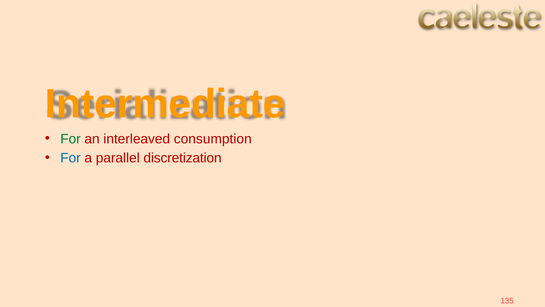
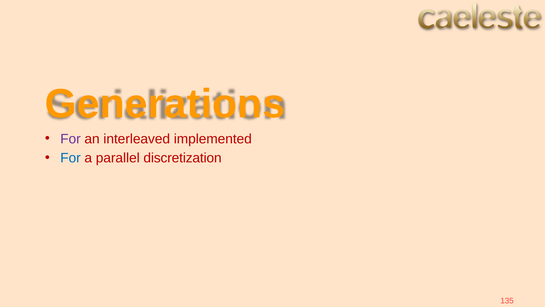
Intermediate: Intermediate -> Generations (165, 104)
For colour: green -> purple (71, 139)
consumption: consumption -> implemented (213, 139)
